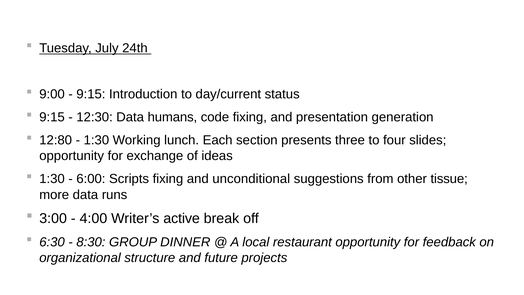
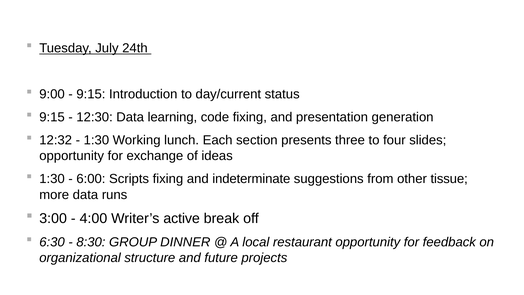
humans: humans -> learning (172, 117)
12:80: 12:80 -> 12:32 (56, 140)
unconditional: unconditional -> indeterminate (251, 179)
